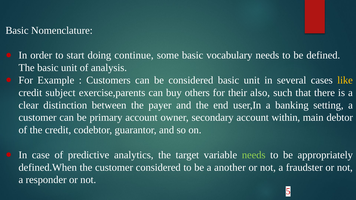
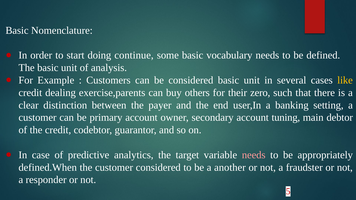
subject: subject -> dealing (61, 93)
also: also -> zero (260, 93)
within: within -> tuning (286, 118)
needs colour: light green -> pink (254, 155)
